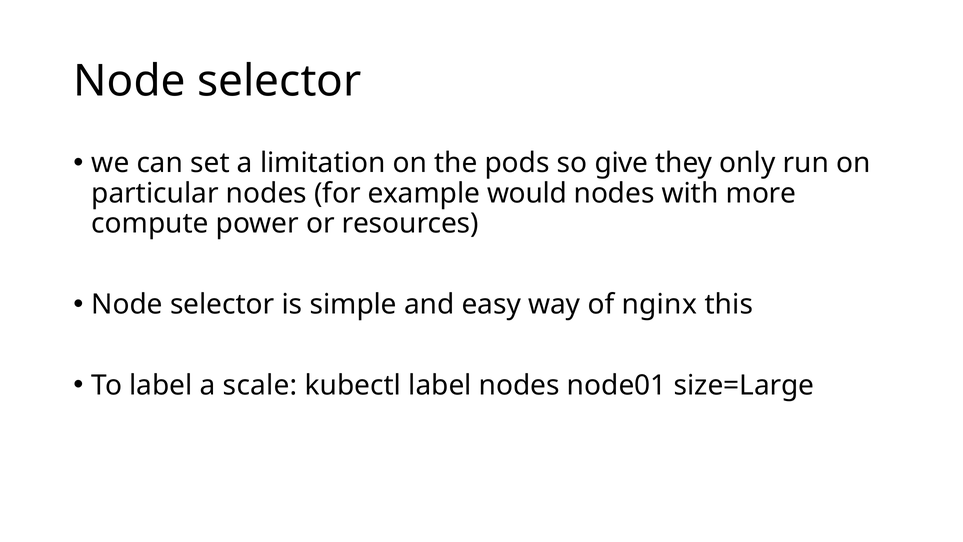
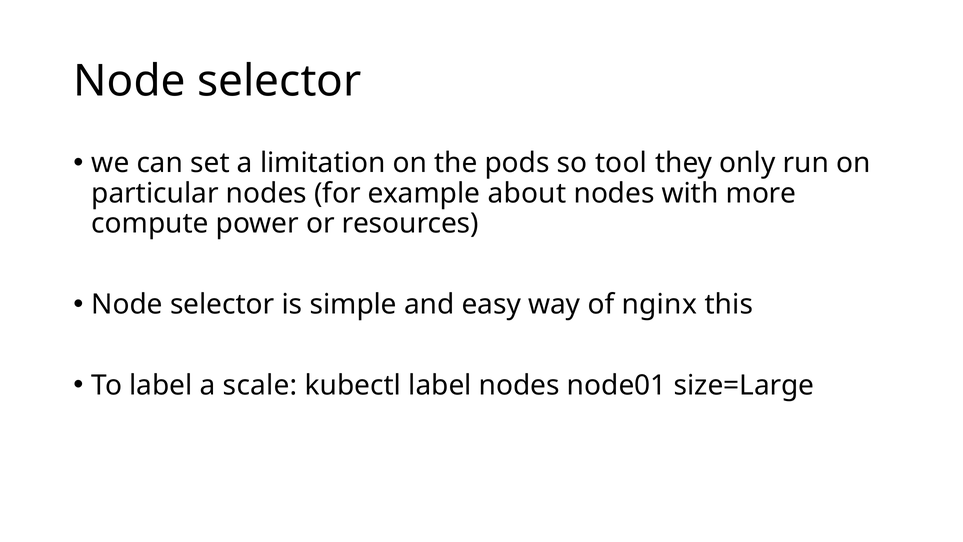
give: give -> tool (621, 163)
would: would -> about (527, 193)
